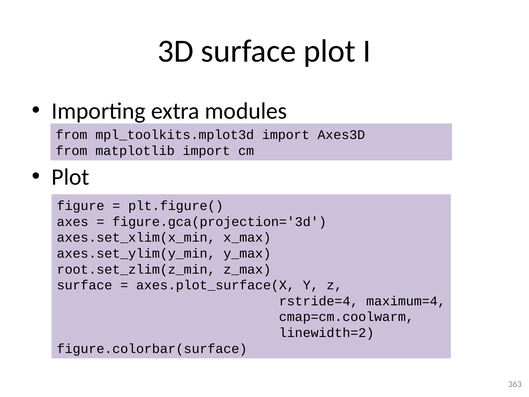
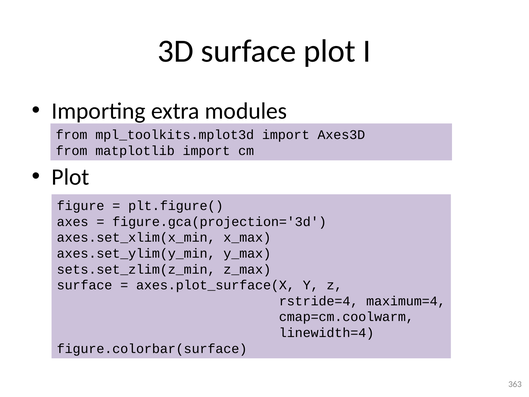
root.set_zlim(z_min: root.set_zlim(z_min -> sets.set_zlim(z_min (136, 269)
linewidth=2: linewidth=2 -> linewidth=4 (327, 333)
